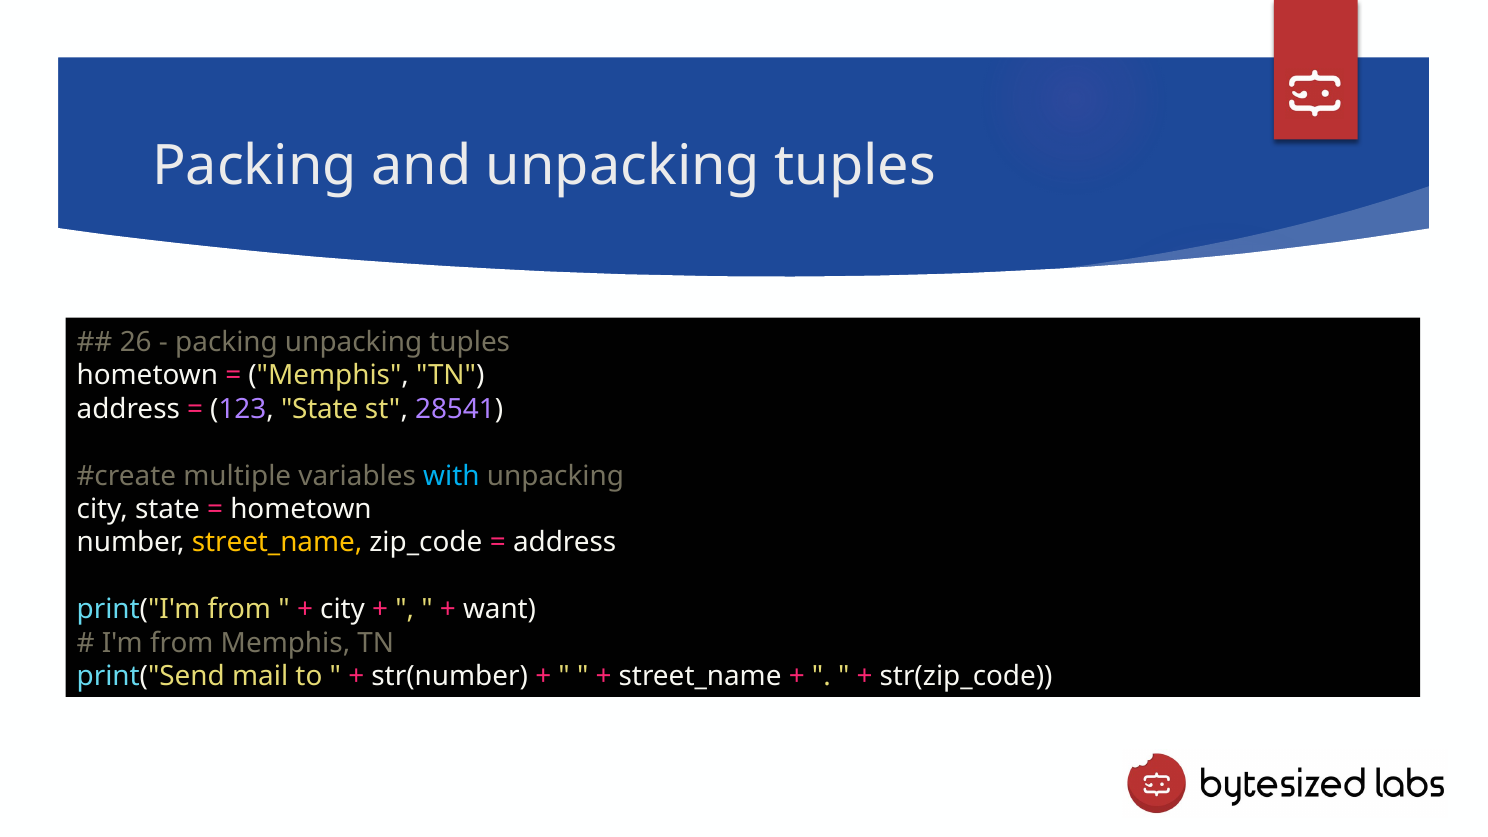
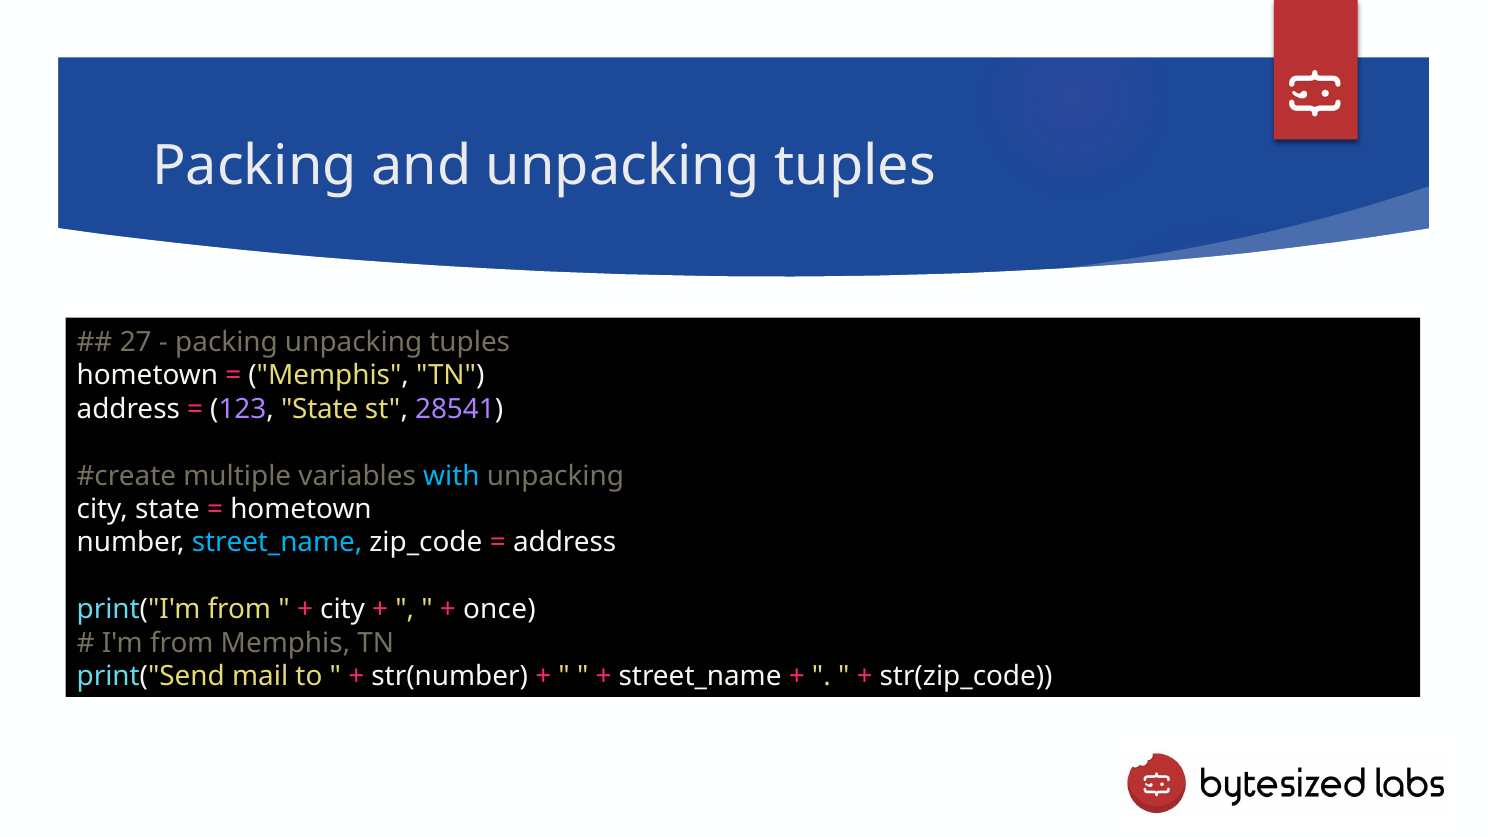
26: 26 -> 27 (136, 342)
street_name colour: yellow -> light blue (277, 543)
want: want -> once (499, 610)
